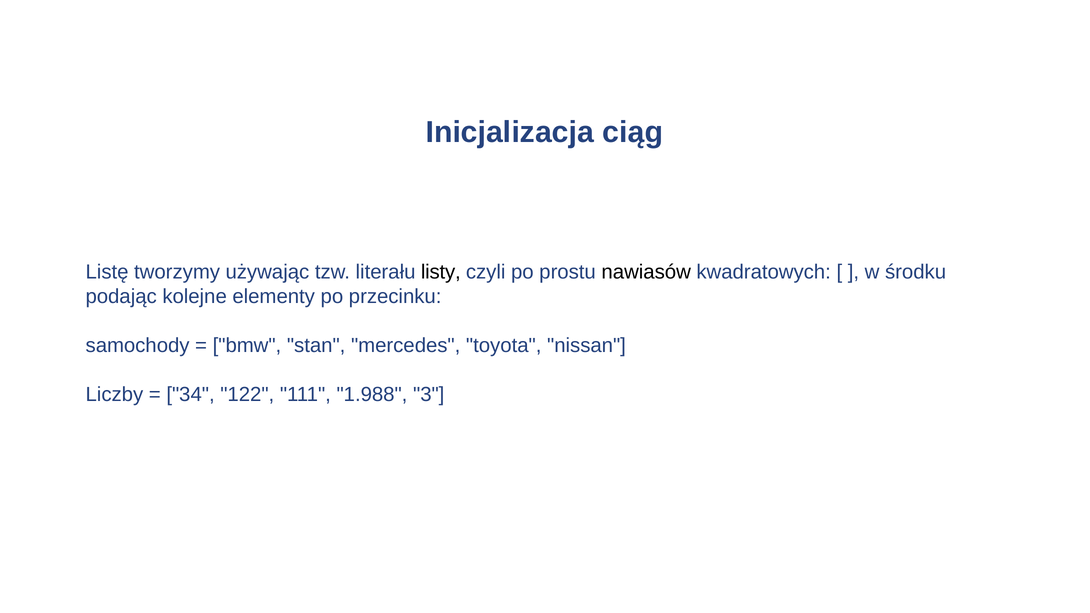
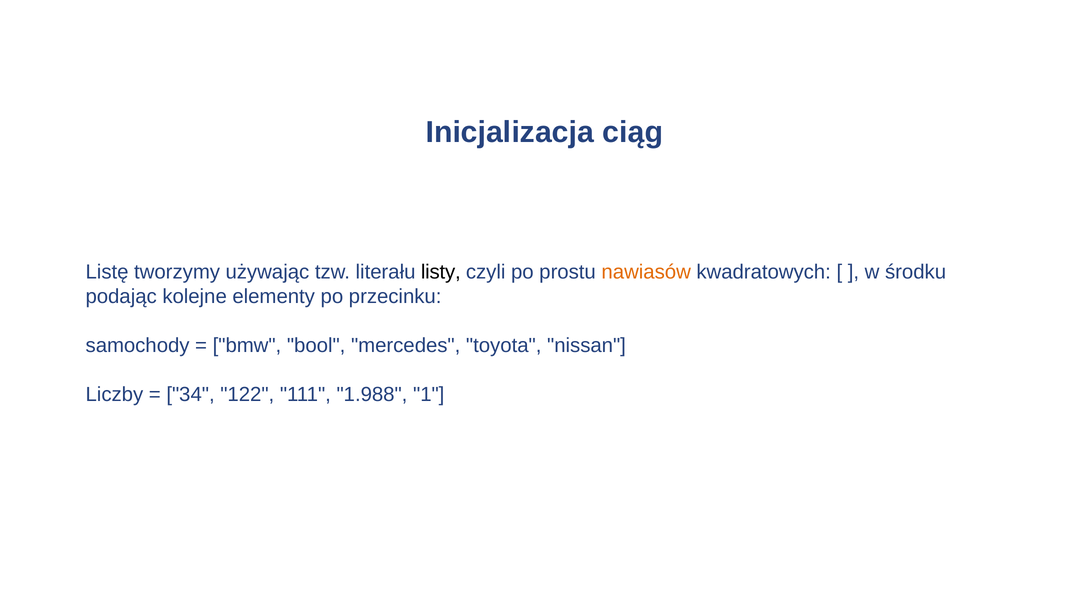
nawiasów colour: black -> orange (646, 272)
stan: stan -> bool (316, 345)
3: 3 -> 1 (429, 394)
